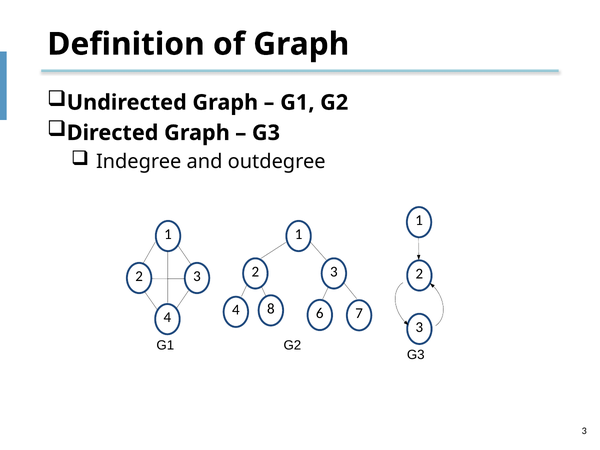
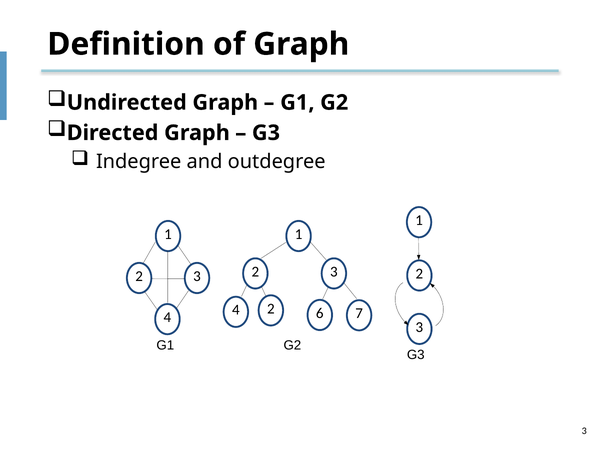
8: 8 -> 2 (271, 309)
